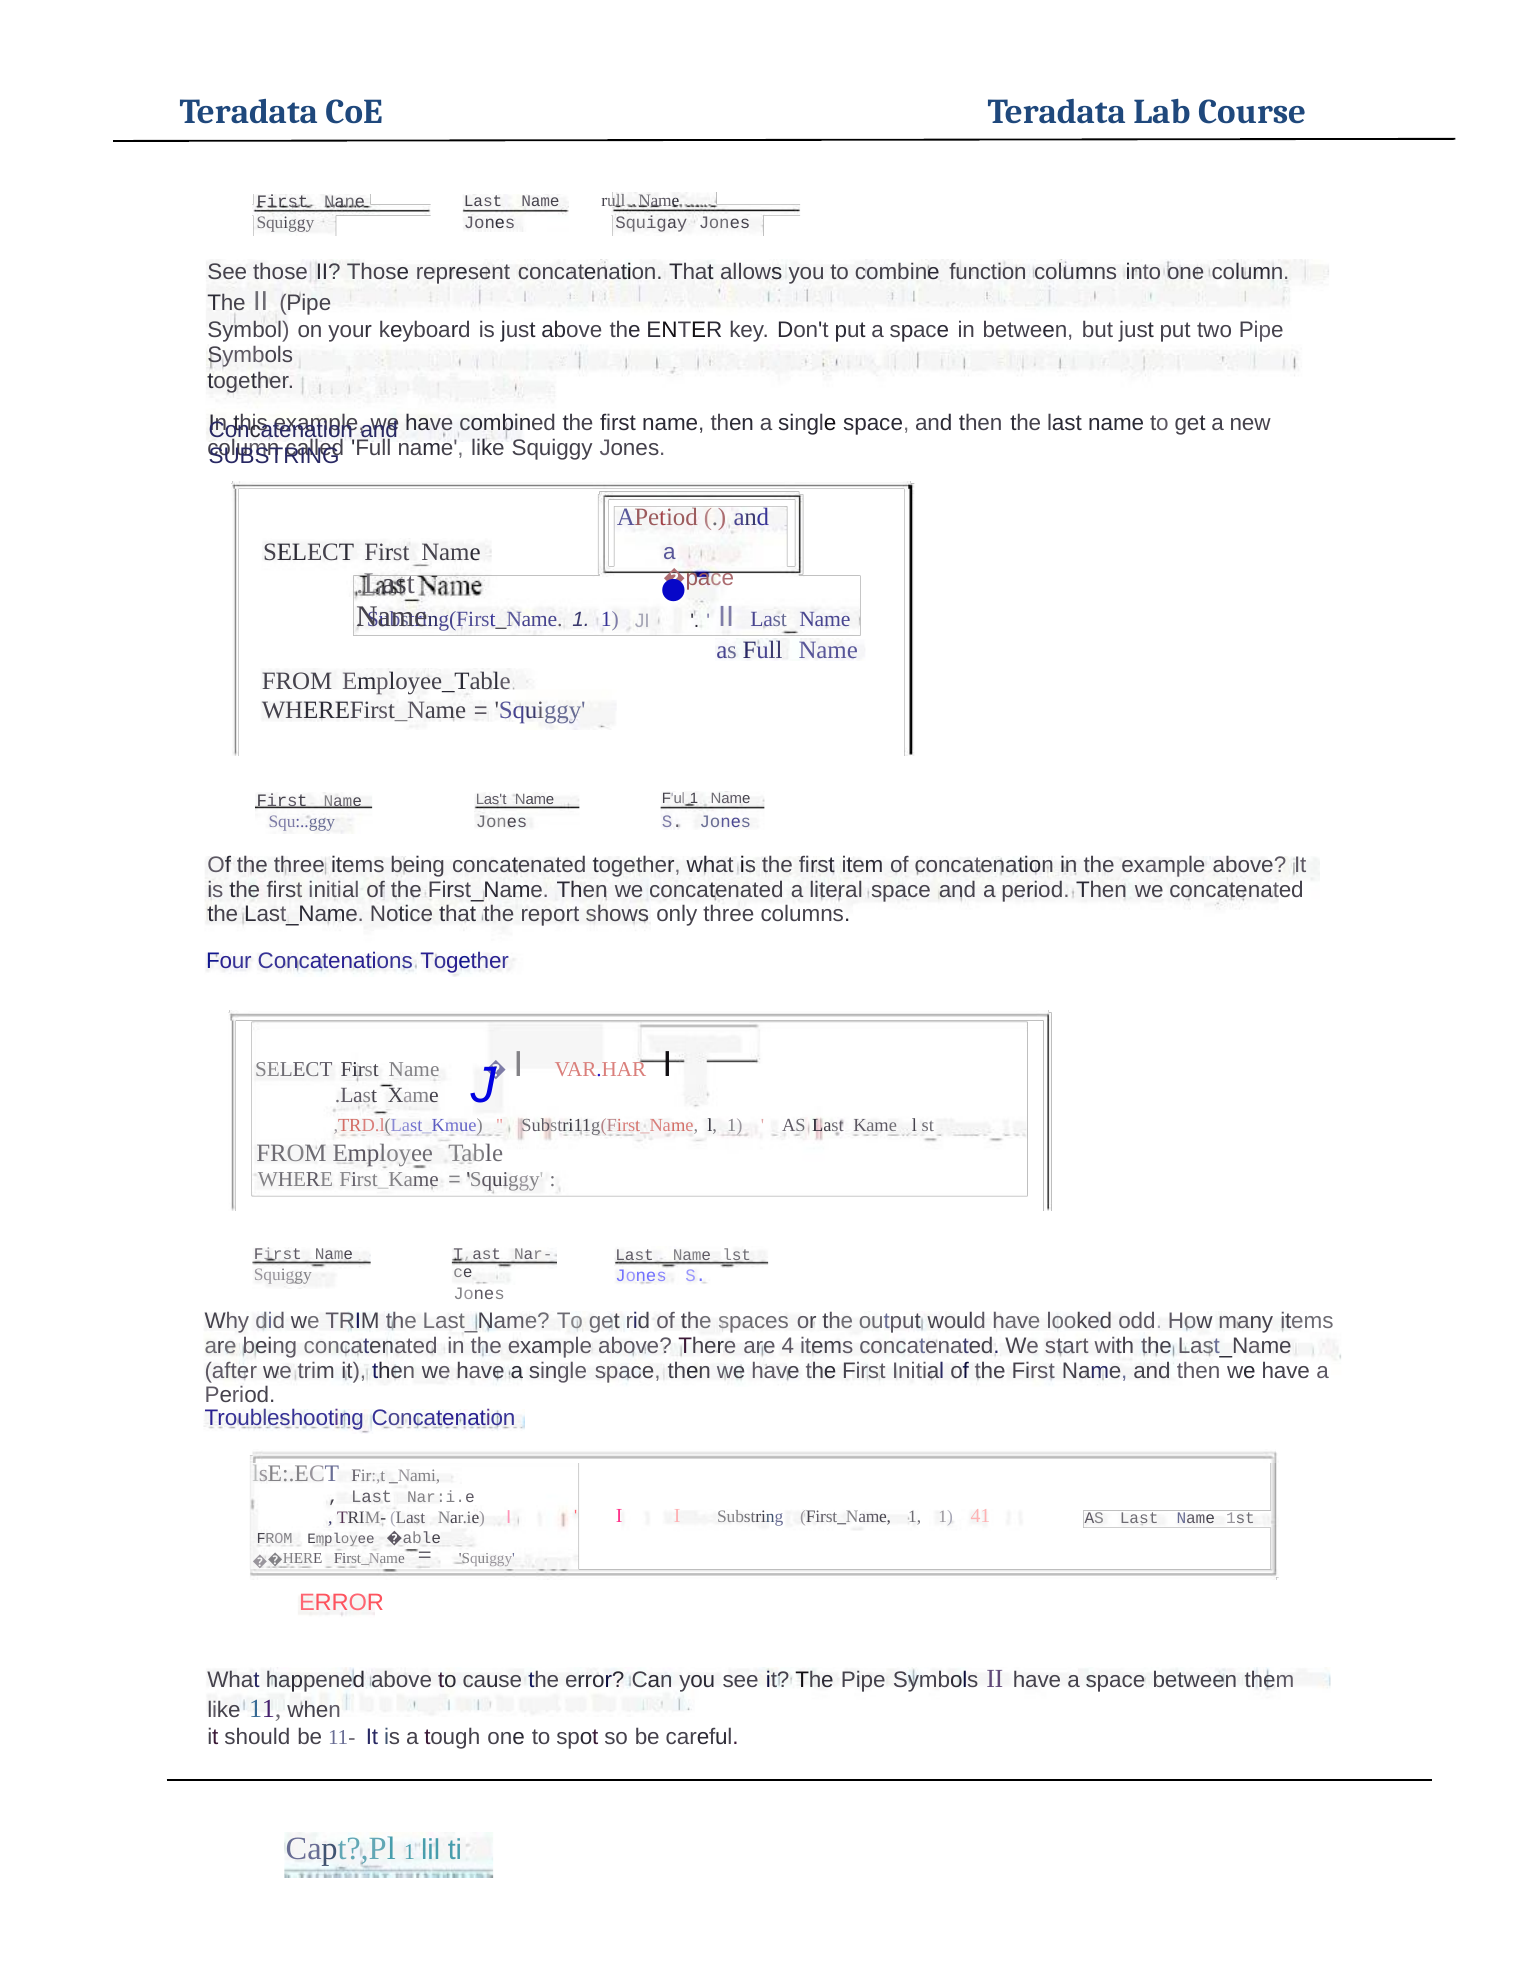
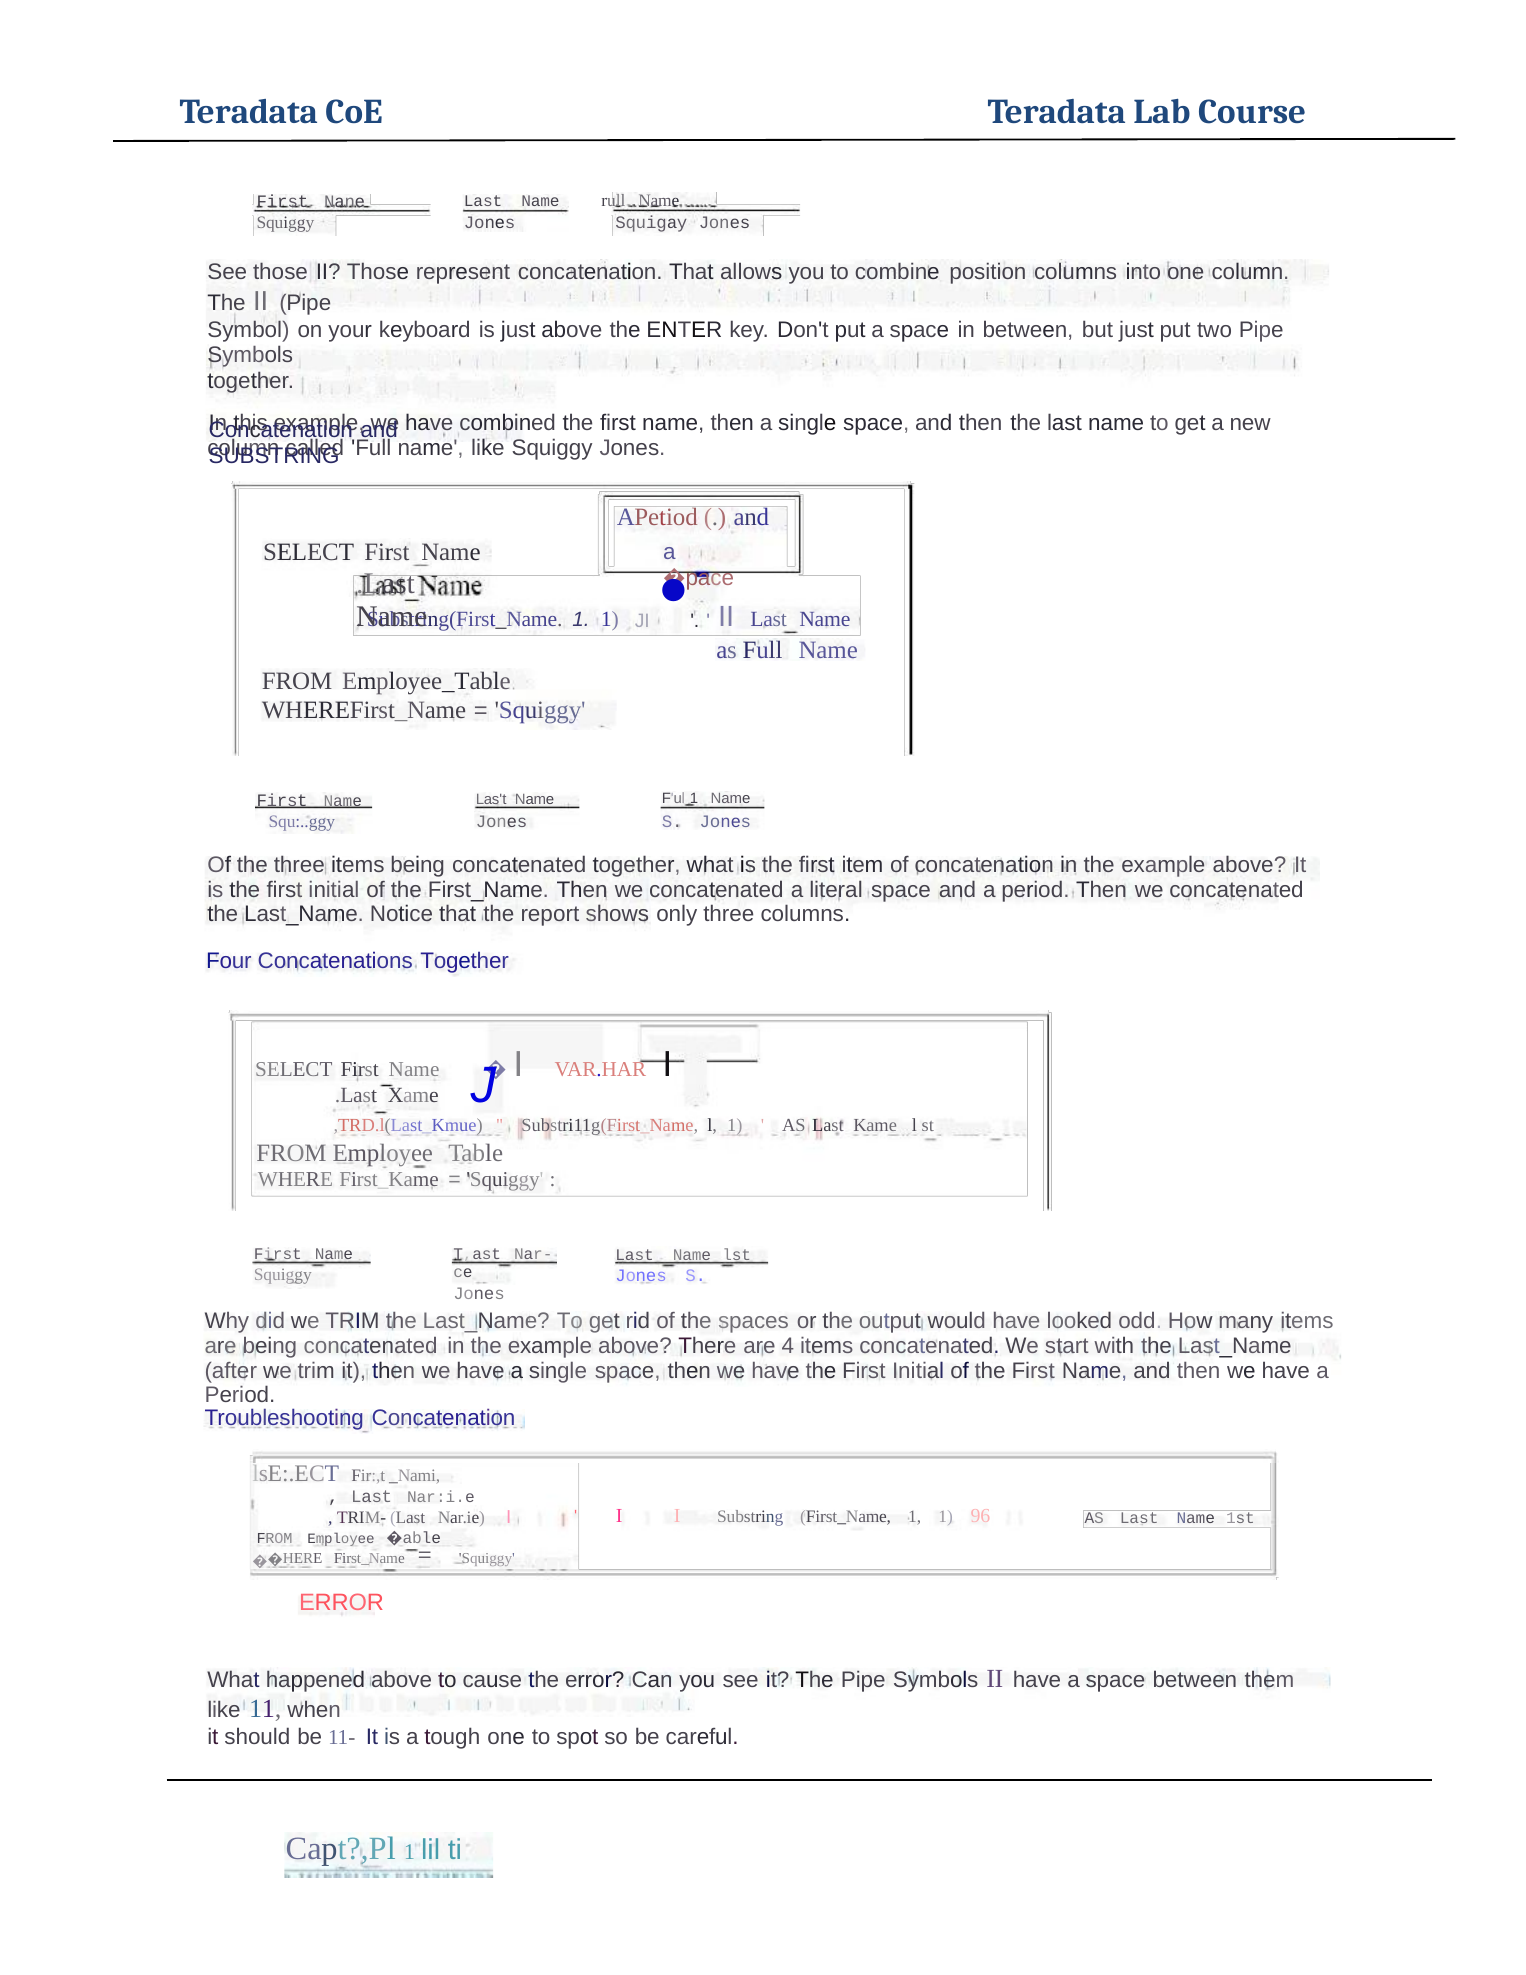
function: function -> position (988, 272)
41: 41 -> 96 (981, 1515)
